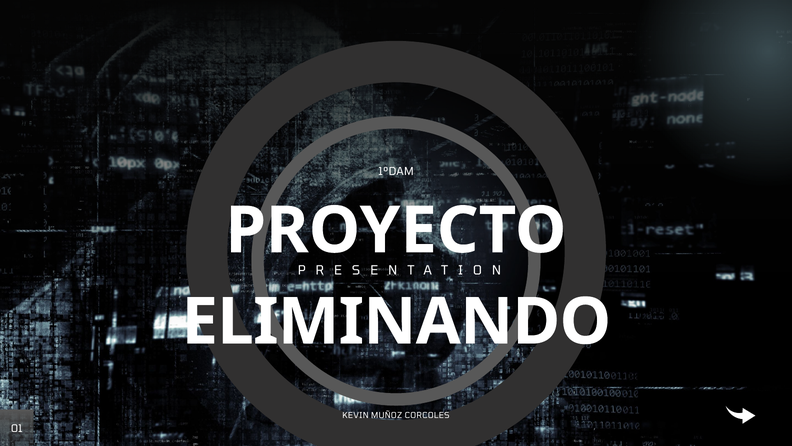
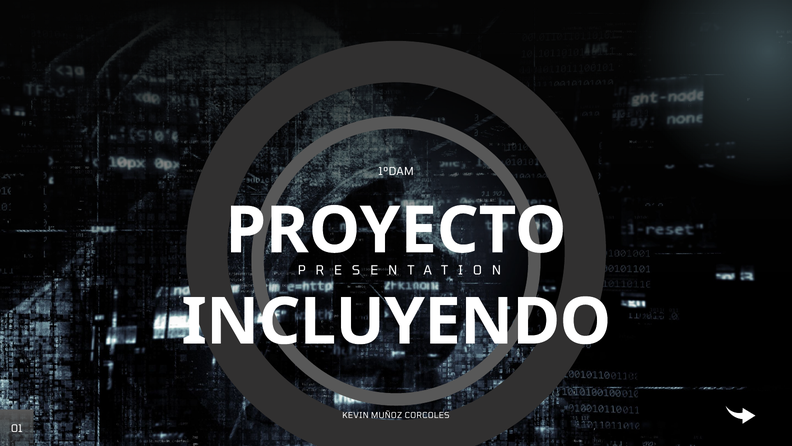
ELIMINANDO: ELIMINANDO -> INCLUYENDO (396, 322)
